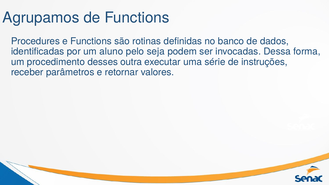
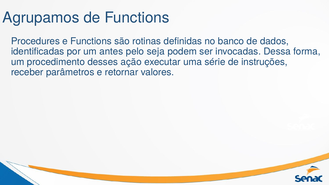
aluno: aluno -> antes (111, 52)
outra: outra -> ação (131, 62)
